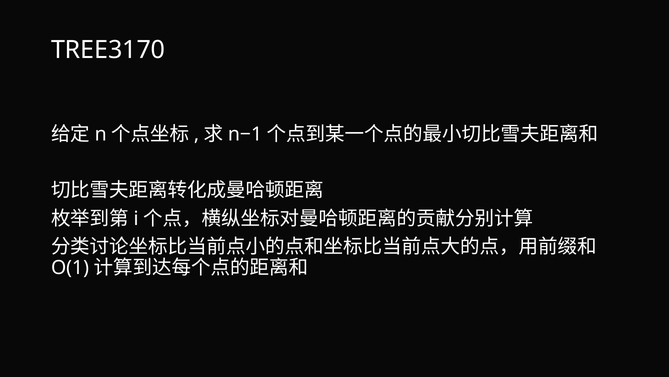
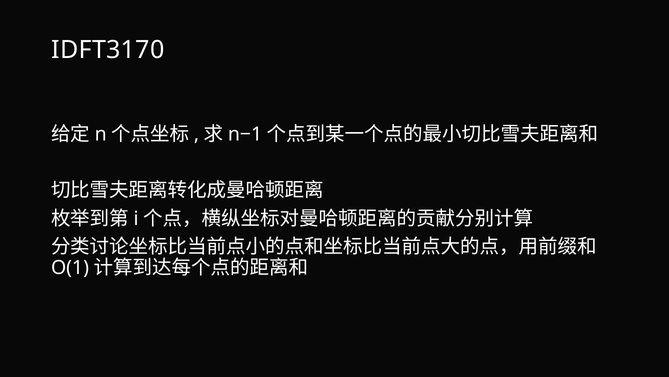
TREE3170: TREE3170 -> IDFT3170 (108, 50)
